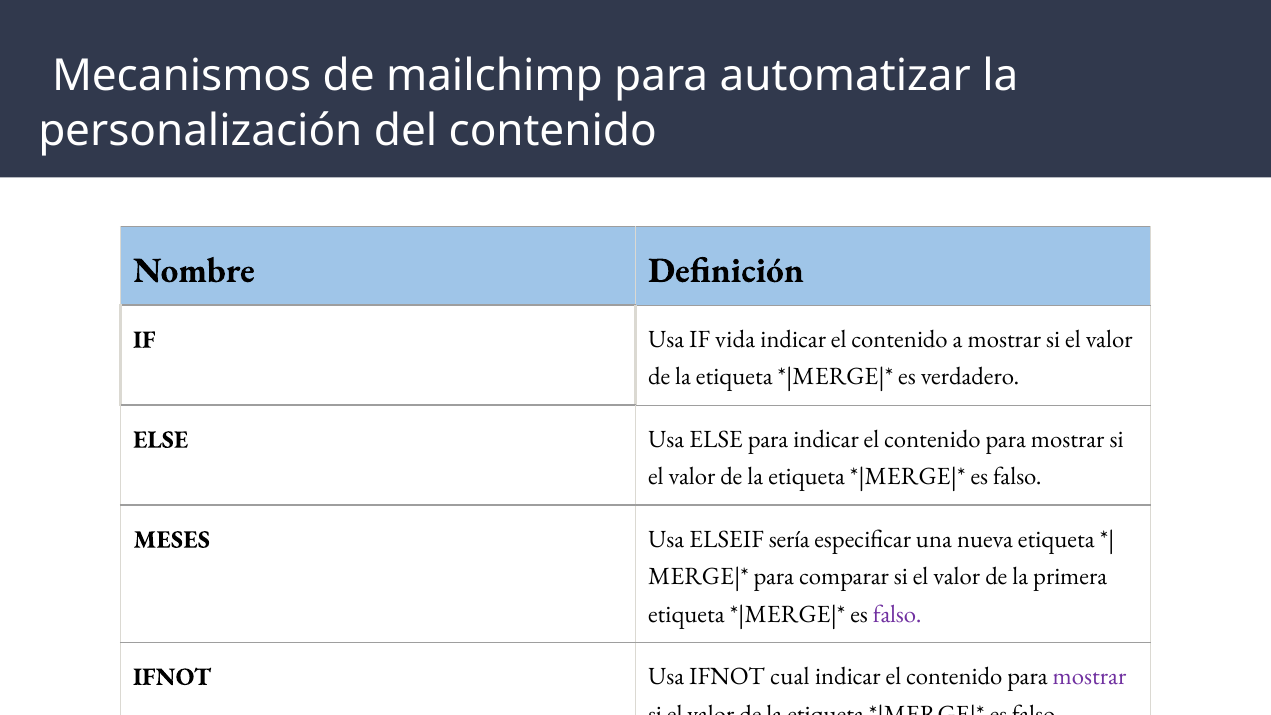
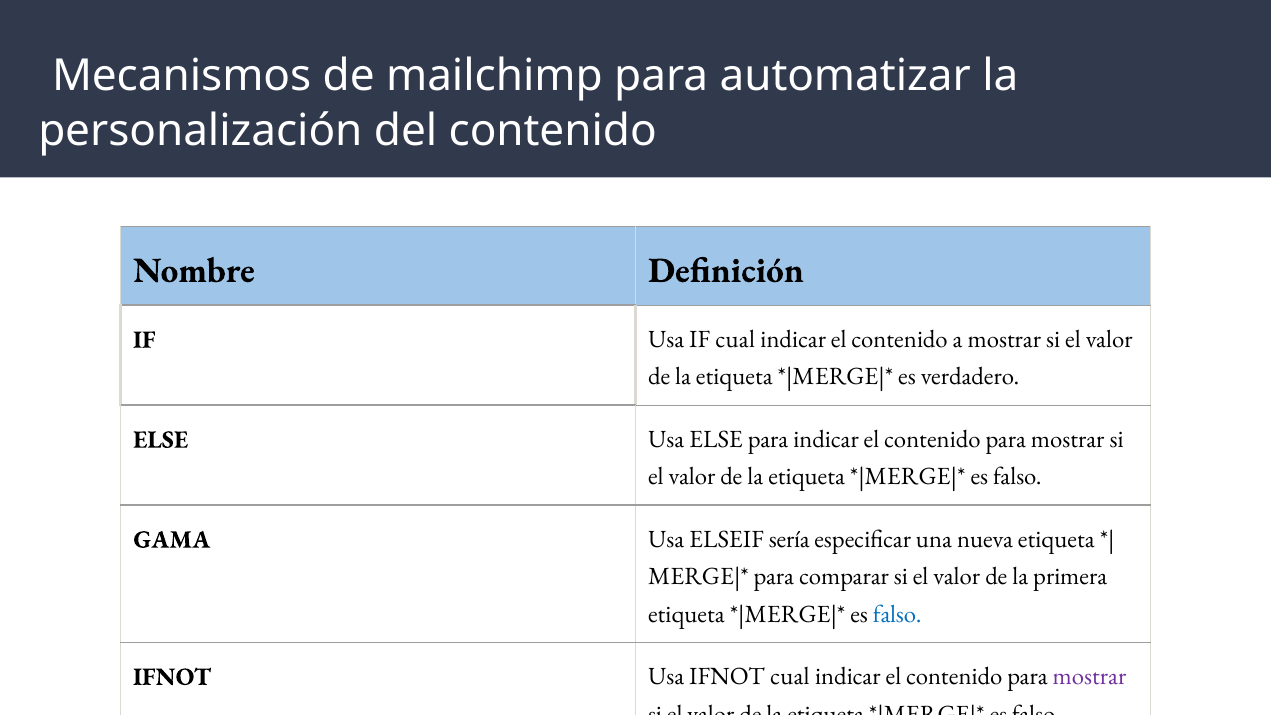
IF vida: vida -> cual (735, 340)
MESES: MESES -> GAMA (172, 539)
falso colour: purple -> blue (897, 614)
